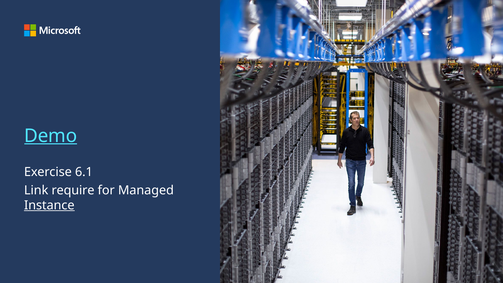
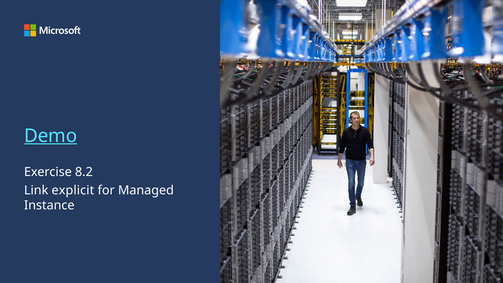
6.1: 6.1 -> 8.2 (84, 172)
require: require -> explicit (73, 190)
Instance underline: present -> none (49, 205)
